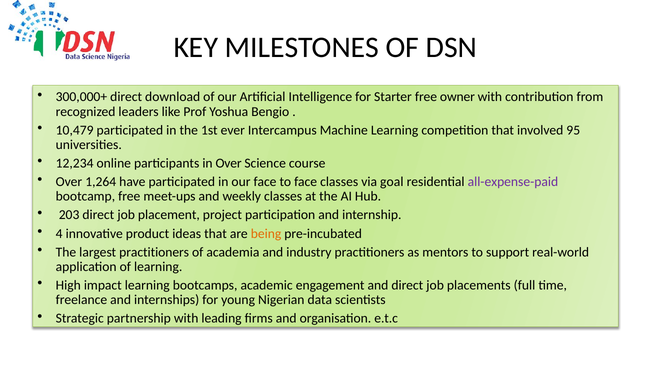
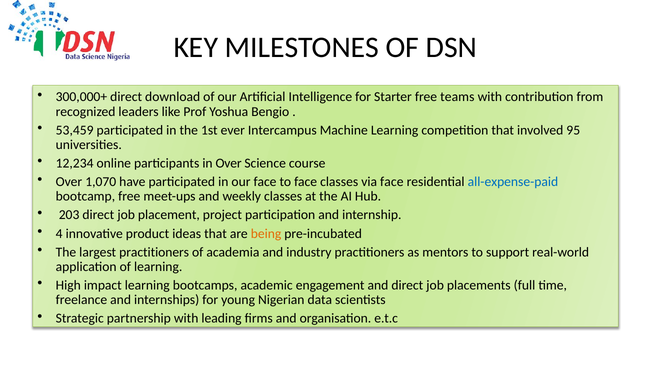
owner: owner -> teams (457, 97)
10,479: 10,479 -> 53,459 (75, 130)
1,264: 1,264 -> 1,070 (101, 182)
via goal: goal -> face (392, 182)
all-expense-paid colour: purple -> blue (513, 182)
